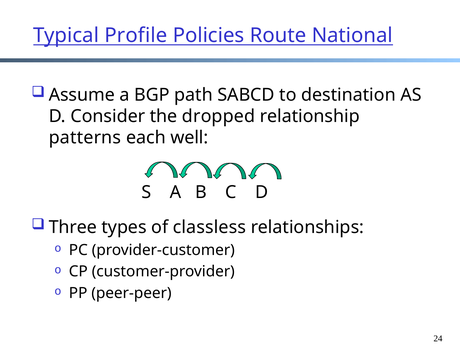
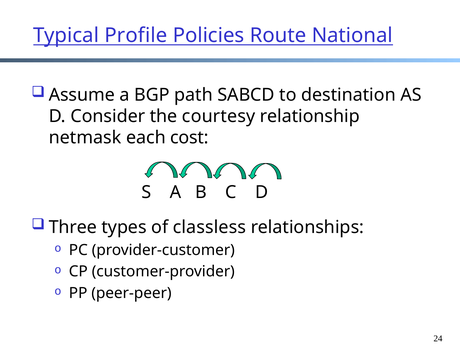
dropped: dropped -> courtesy (219, 116)
patterns: patterns -> netmask (85, 138)
well: well -> cost (189, 138)
